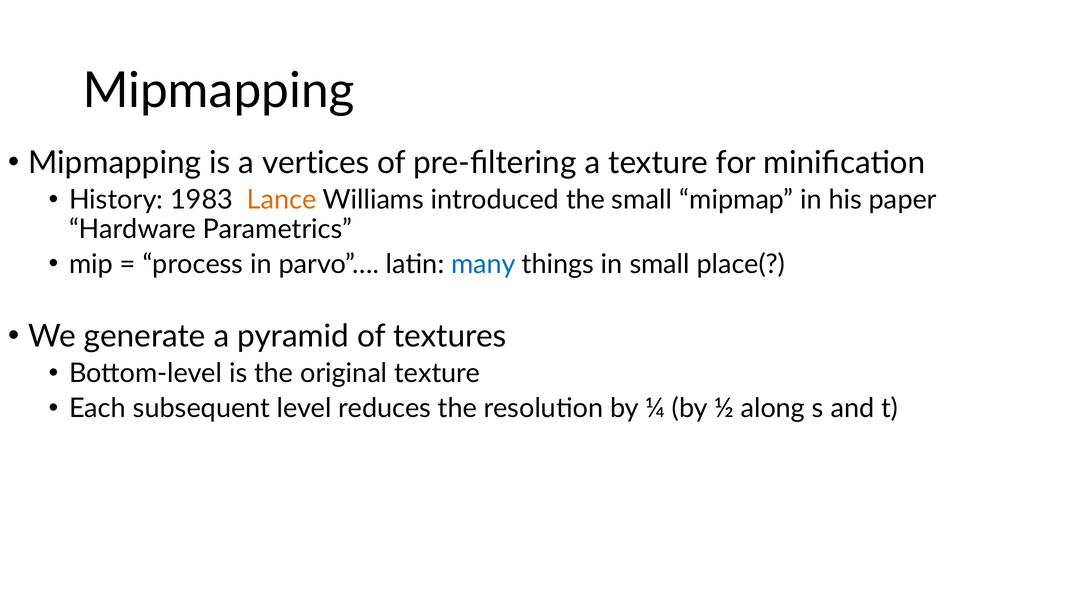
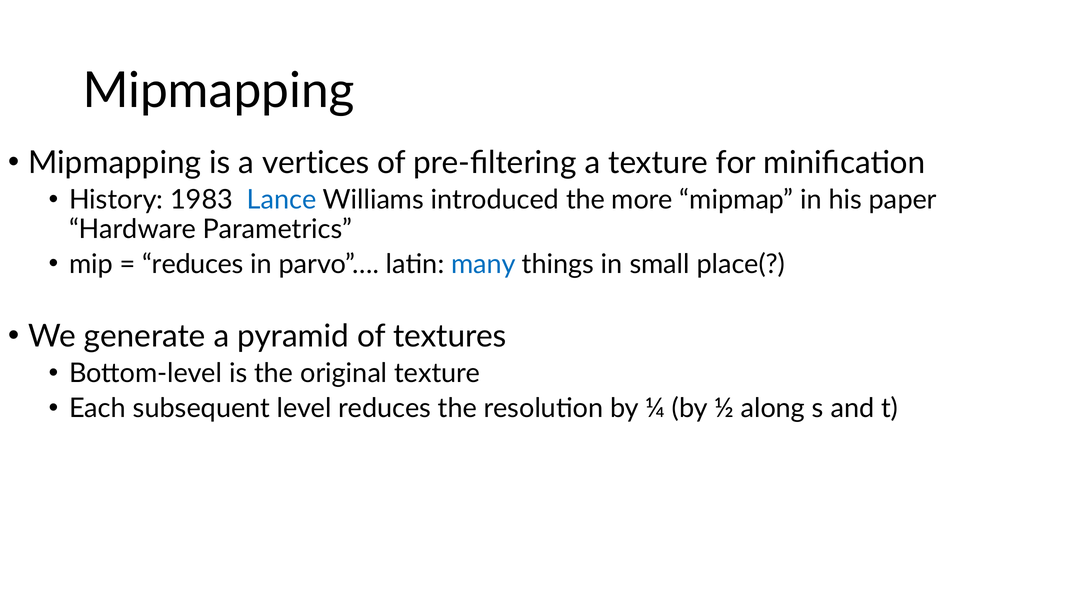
Lance colour: orange -> blue (282, 200)
the small: small -> more (642, 200)
process: process -> reduces (193, 264)
